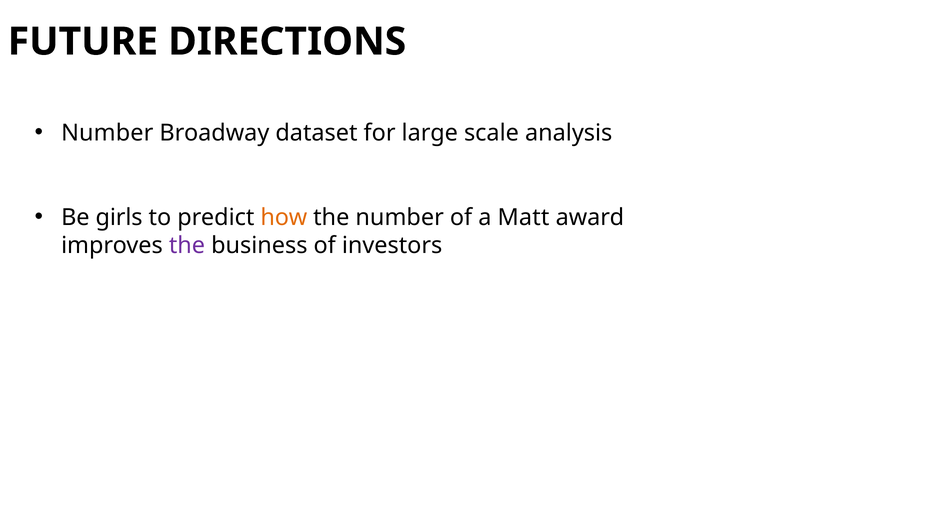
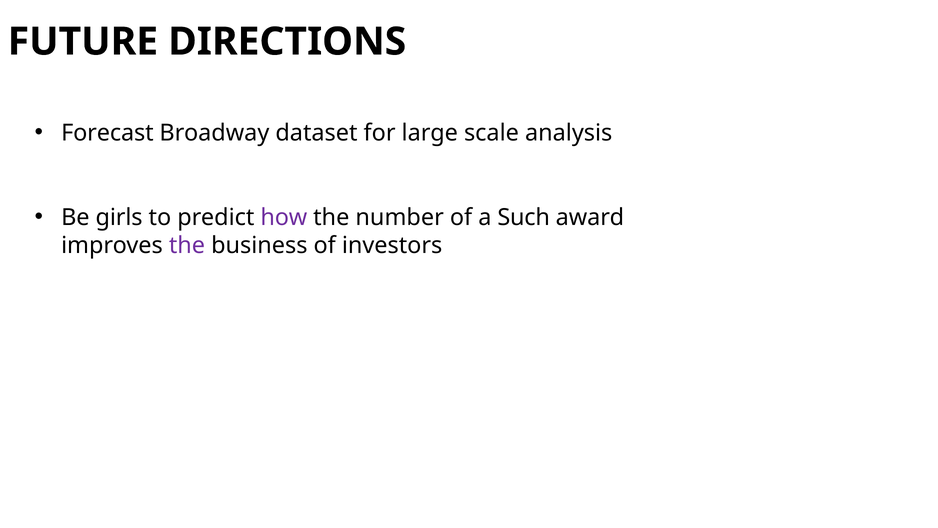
Number: Number -> Forecast (107, 133)
how colour: orange -> purple (284, 217)
Matt: Matt -> Such (524, 217)
